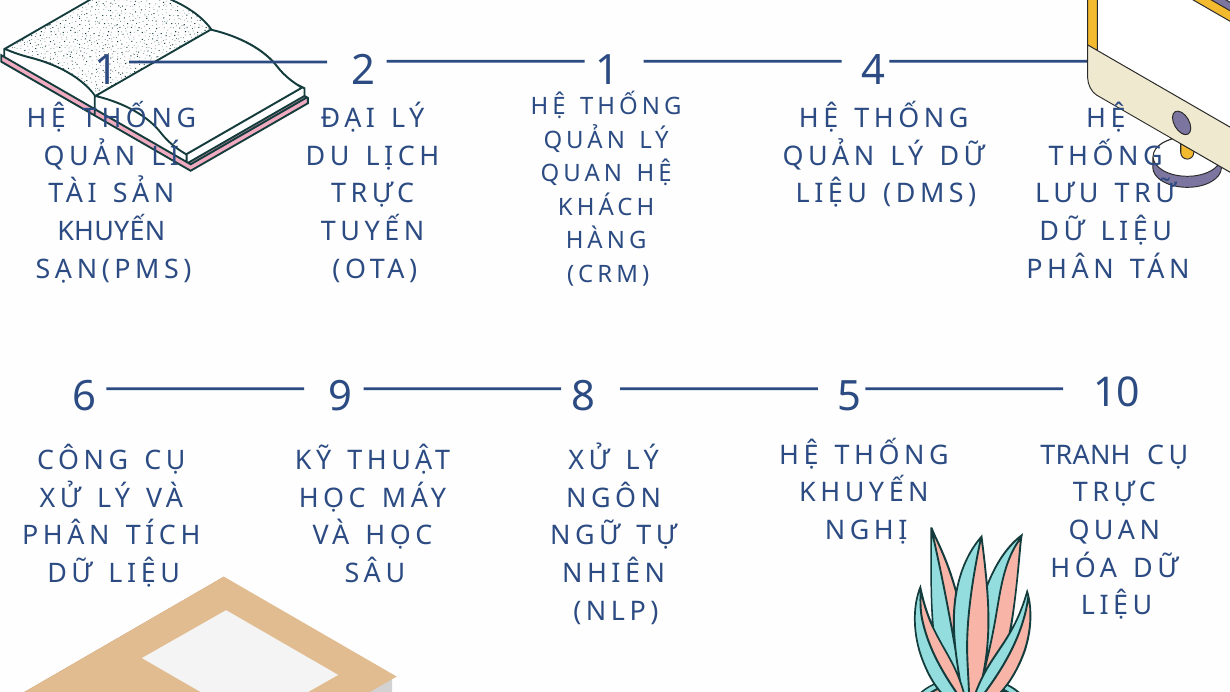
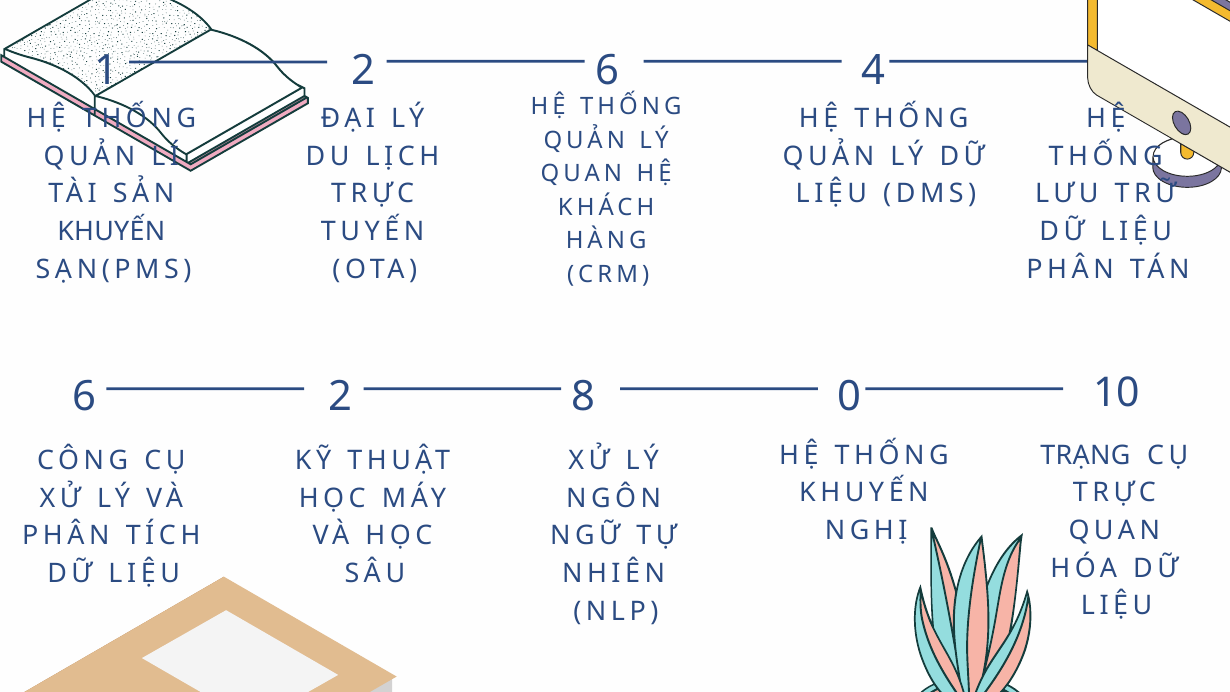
2 1: 1 -> 6 (607, 71)
6 9: 9 -> 2 (340, 396)
8 5: 5 -> 0 (849, 396)
TRANH: TRANH -> TRẠNG (1085, 455)
